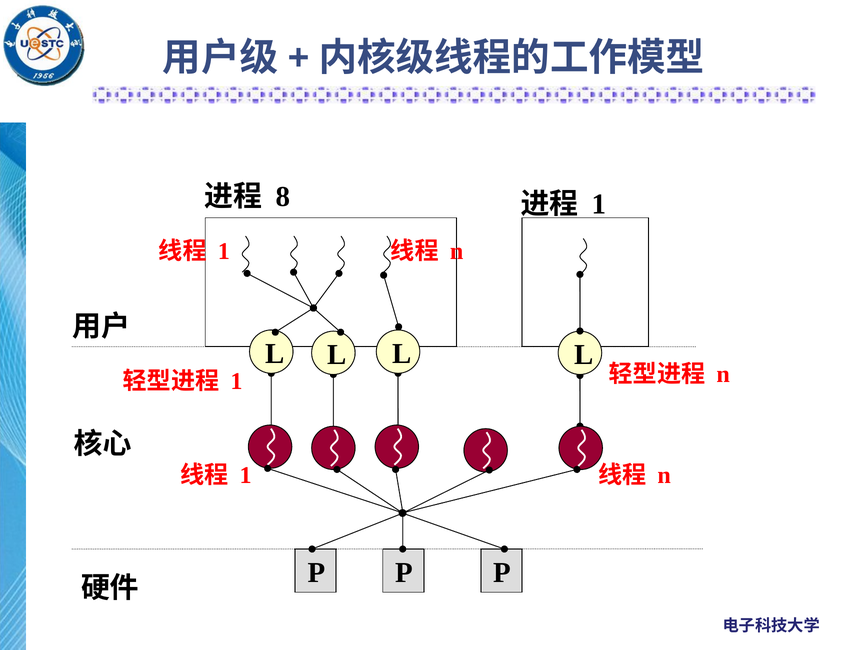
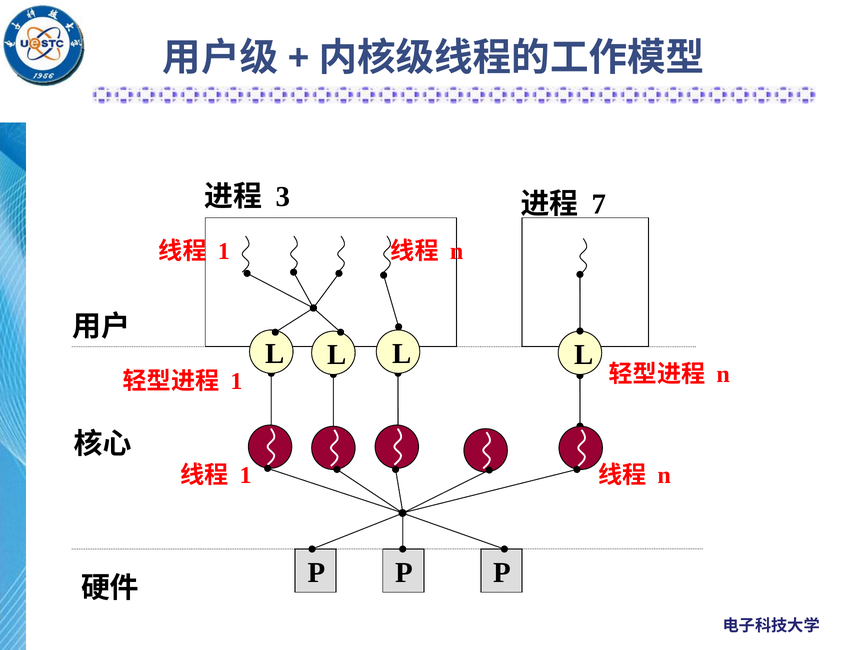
8: 8 -> 3 (283, 197)
1: 1 -> 7 (599, 204)
